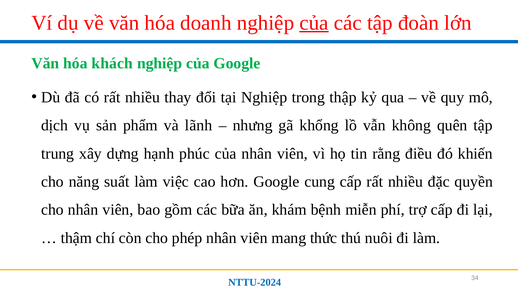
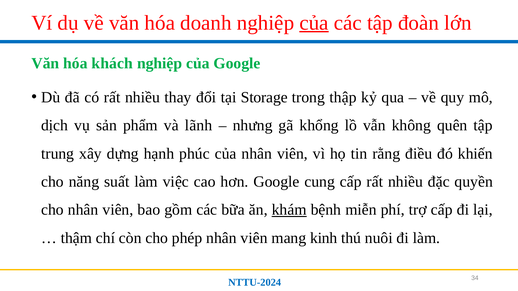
tại Nghiệp: Nghiệp -> Storage (264, 97)
khám underline: none -> present (289, 210)
thức: thức -> kinh (324, 238)
